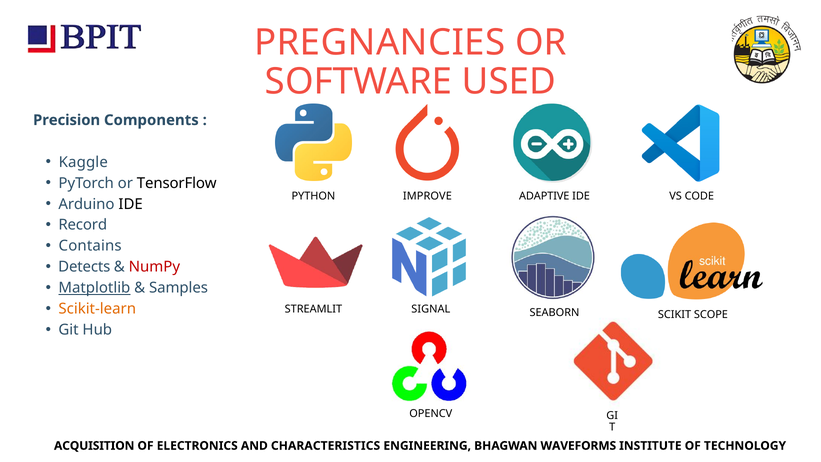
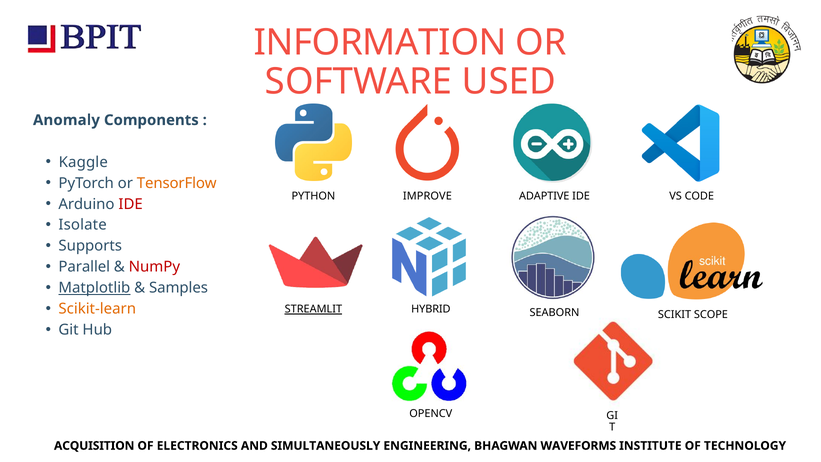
PREGNANCIES: PREGNANCIES -> INFORMATION (380, 43)
Precision: Precision -> Anomaly (66, 120)
TensorFlow colour: black -> orange (177, 183)
IDE colour: black -> red (131, 204)
Record: Record -> Isolate (83, 225)
Contains: Contains -> Supports (90, 246)
Detects: Detects -> Parallel (84, 267)
STREAMLIT underline: none -> present (313, 309)
SIGNAL: SIGNAL -> HYBRID (431, 309)
CHARACTERISTICS: CHARACTERISTICS -> SIMULTANEOUSLY (326, 446)
